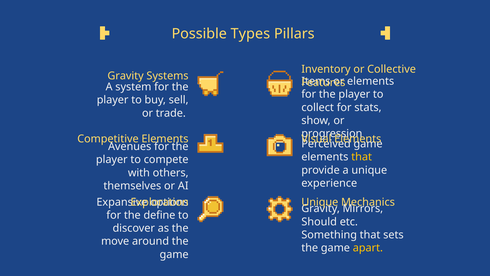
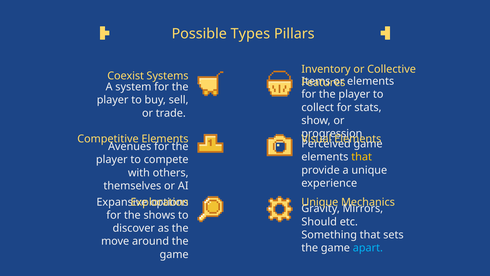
Gravity: Gravity -> Coexist (126, 76)
define: define -> shows (159, 215)
apart colour: yellow -> light blue (368, 248)
